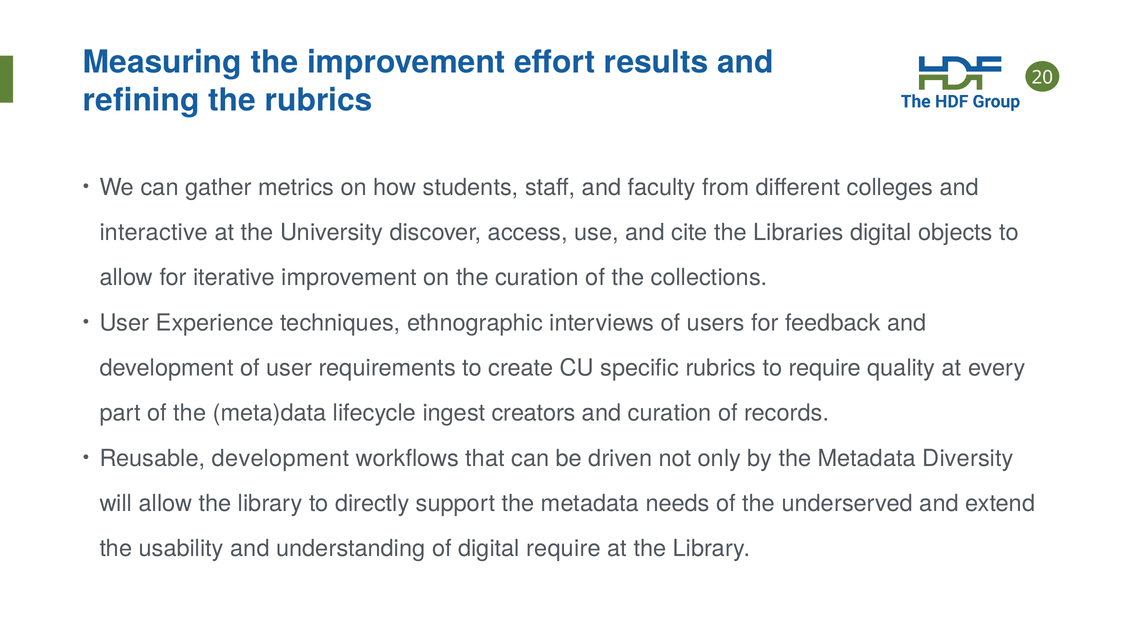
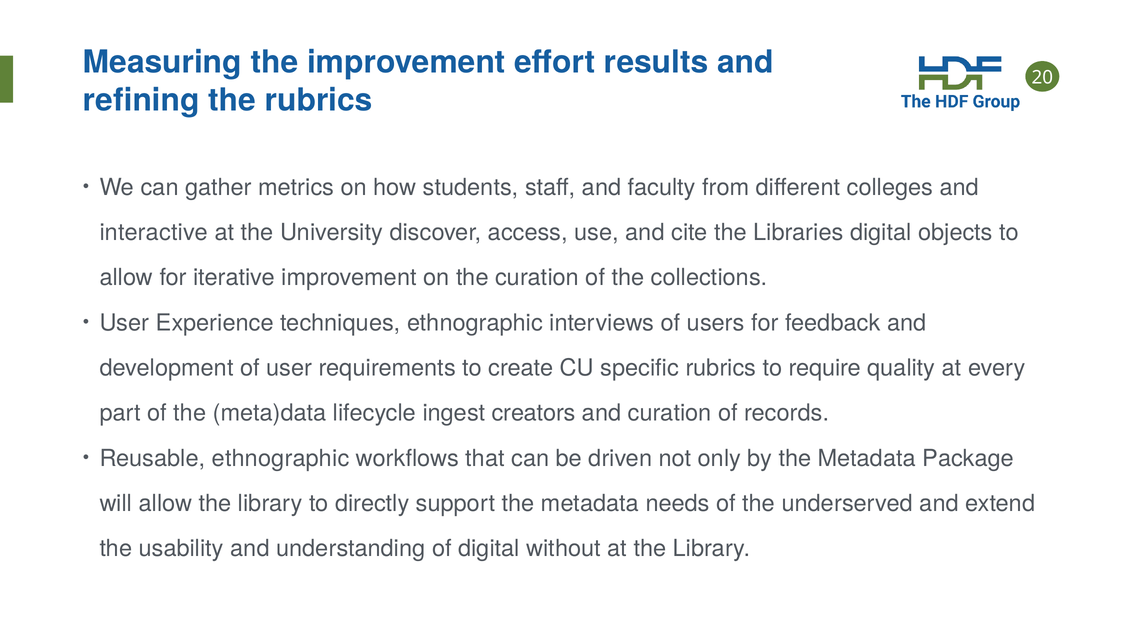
Reusable development: development -> ethnographic (281, 459)
Diversity: Diversity -> Package (968, 459)
digital require: require -> without (564, 549)
